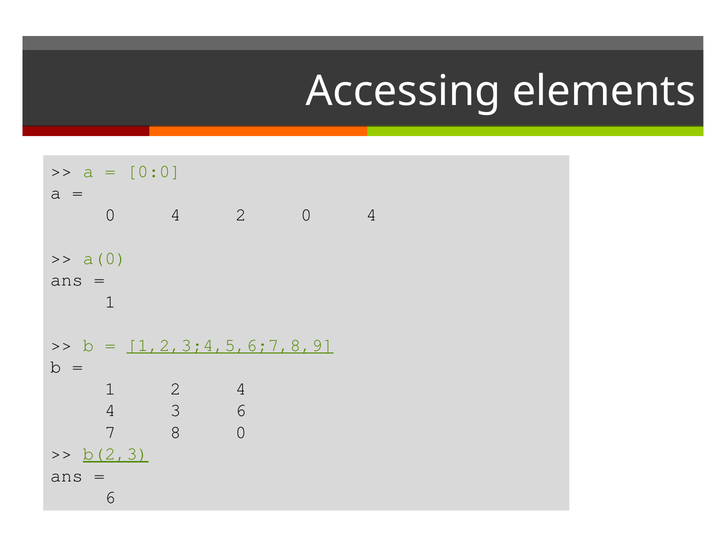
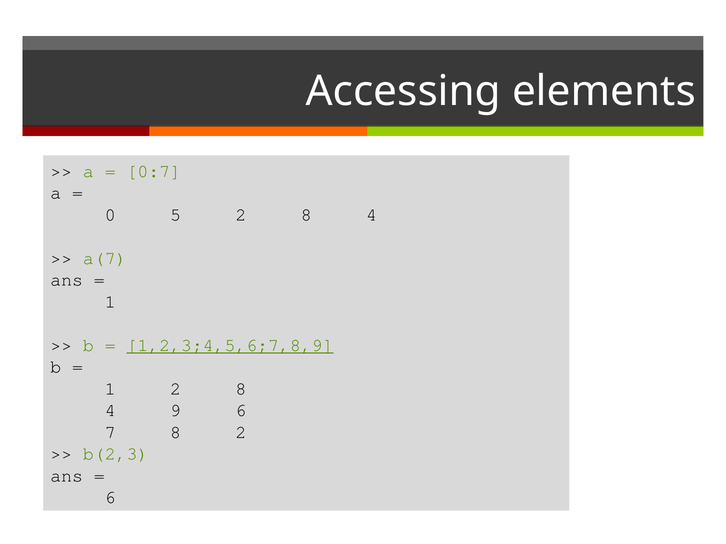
0:0: 0:0 -> 0:7 (154, 171)
4: 4 -> 5 (176, 215)
0: 0 -> 8 (306, 215)
a(0: a(0 -> a(7 (105, 258)
1 2 4: 4 -> 8 (241, 389)
3: 3 -> 9 (176, 411)
8 0: 0 -> 2 (241, 433)
b(2,3 underline: present -> none (116, 454)
